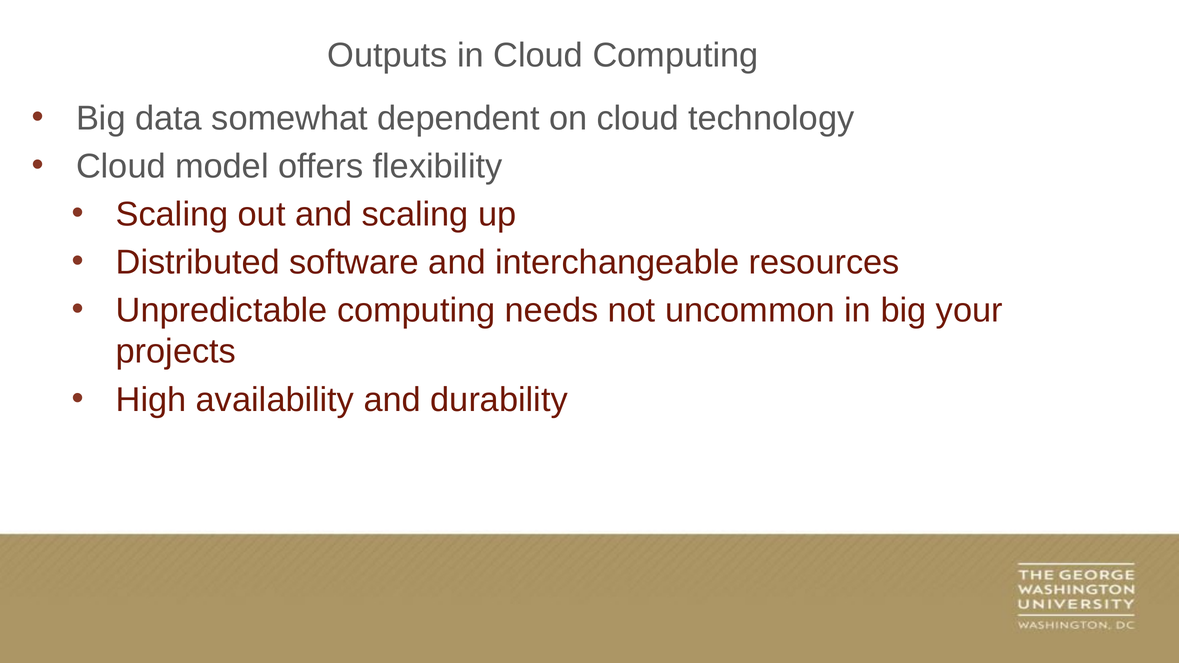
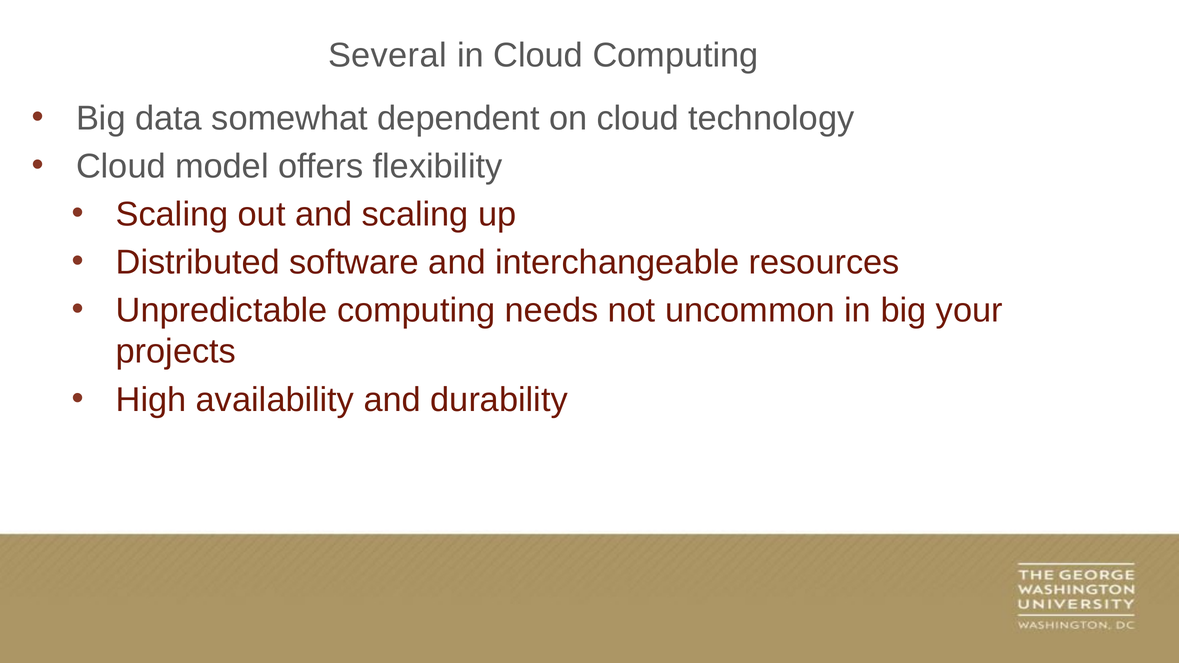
Outputs: Outputs -> Several (387, 56)
